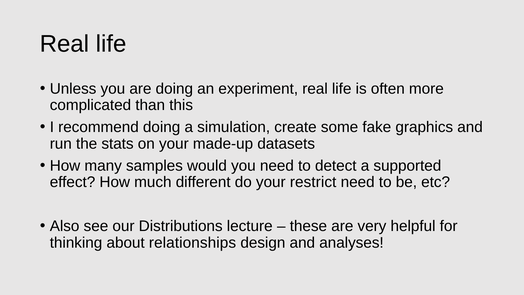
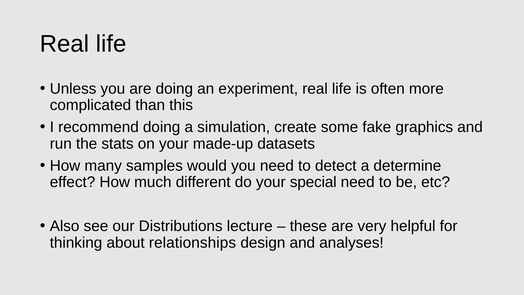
supported: supported -> determine (407, 166)
restrict: restrict -> special (313, 182)
